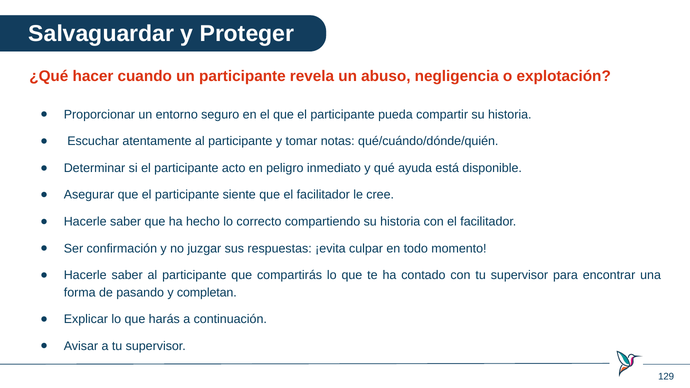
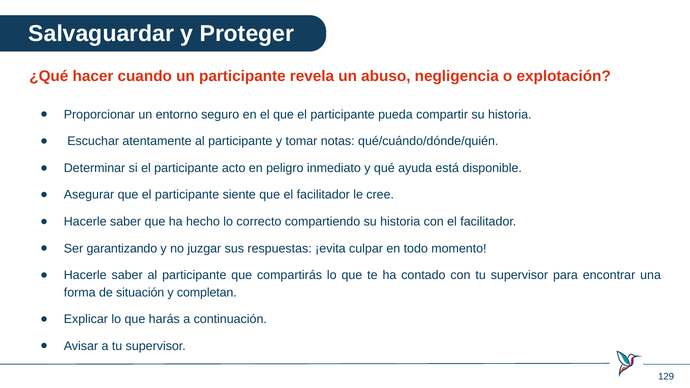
confirmación: confirmación -> garantizando (122, 249)
pasando: pasando -> situación (140, 293)
